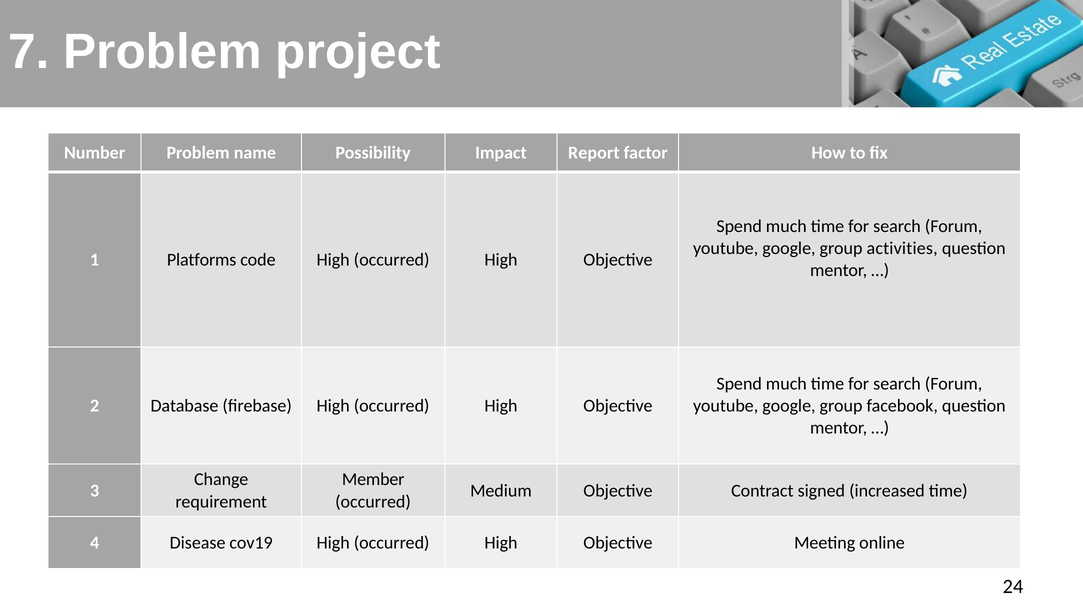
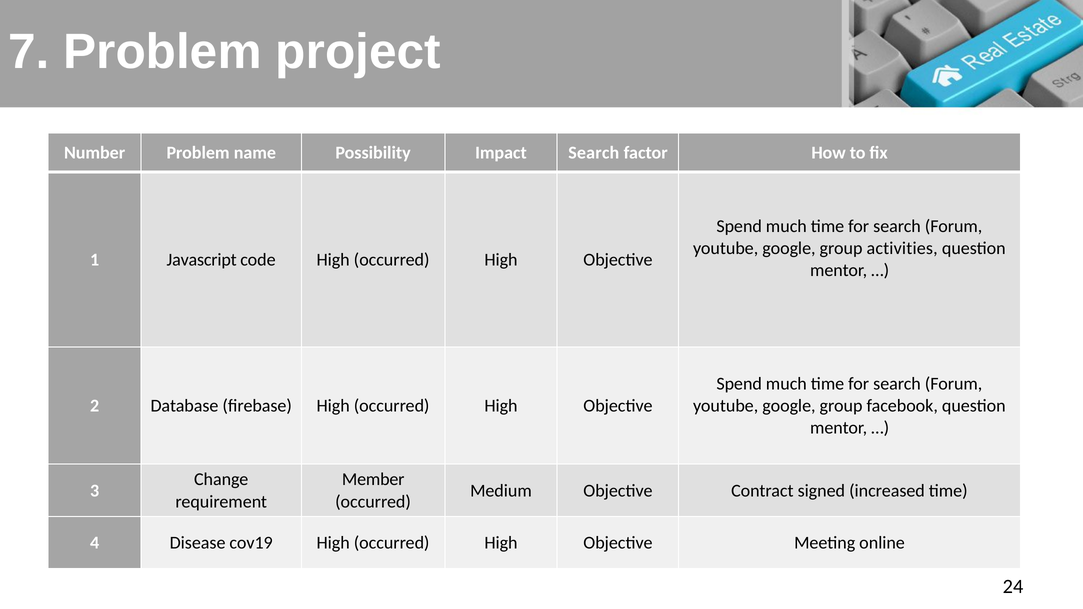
Impact Report: Report -> Search (594, 153)
Platforms: Platforms -> Javascript (202, 260)
